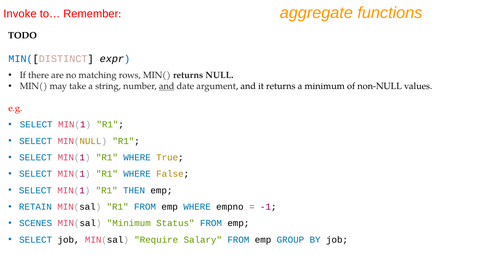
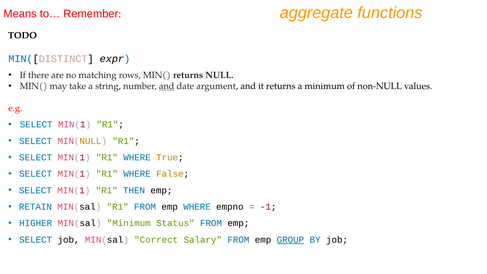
Invoke: Invoke -> Means (20, 14)
SCENES: SCENES -> HIGHER (36, 223)
Require: Require -> Correct (156, 240)
GROUP underline: none -> present (290, 240)
